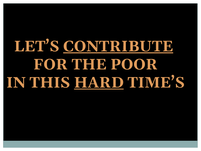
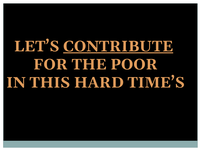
HARD underline: present -> none (99, 82)
